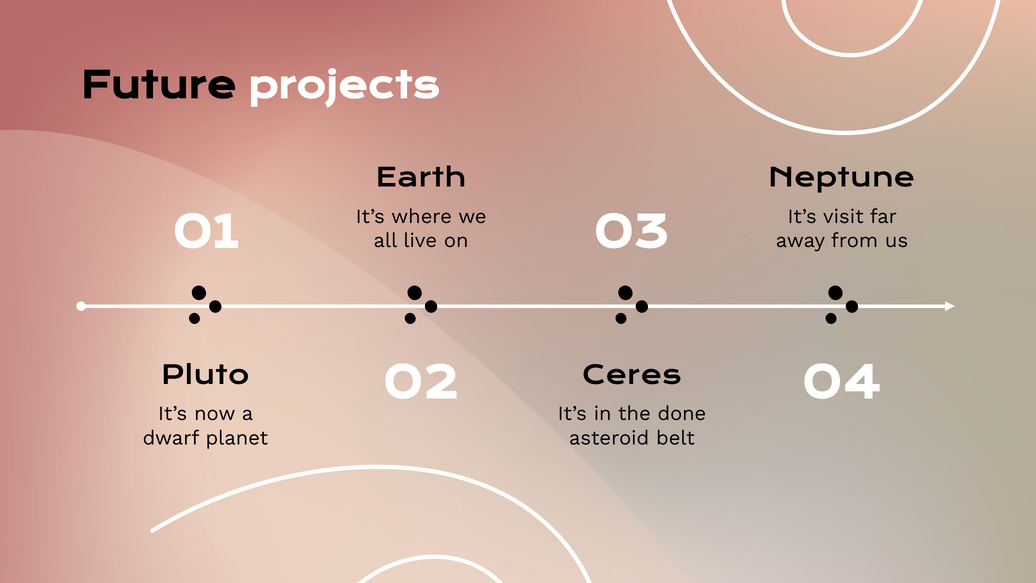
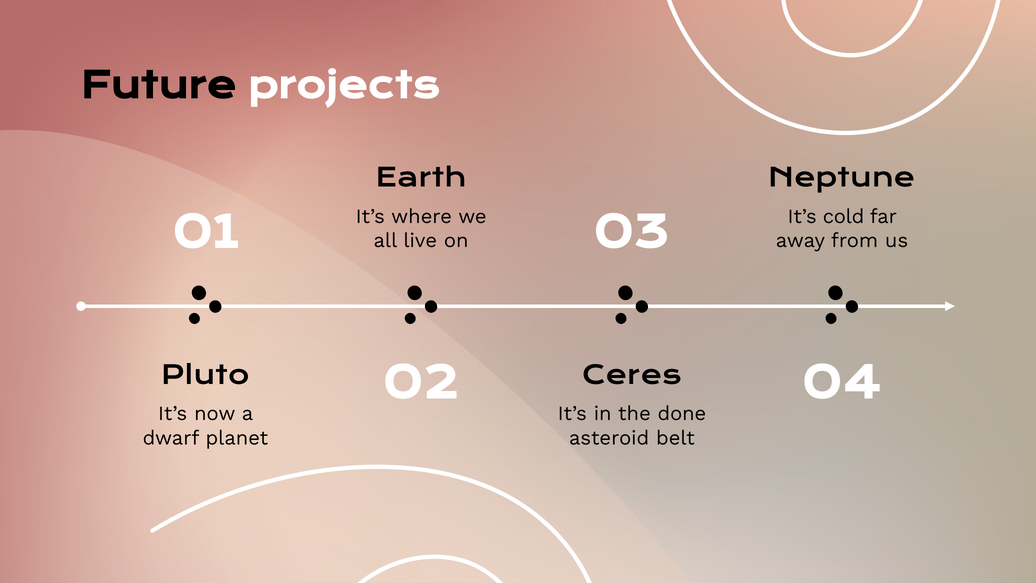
visit: visit -> cold (844, 217)
